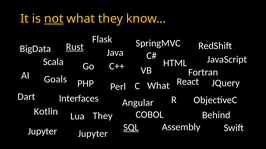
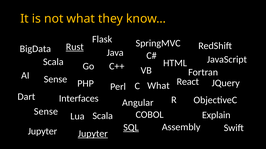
not underline: present -> none (54, 19)
Goals: Goals -> Sense (55, 80)
Kotlin: Kotlin -> Sense (46, 112)
Behind: Behind -> Explain (216, 115)
They: They -> Scala (103, 116)
Jupyter underline: none -> present (93, 134)
